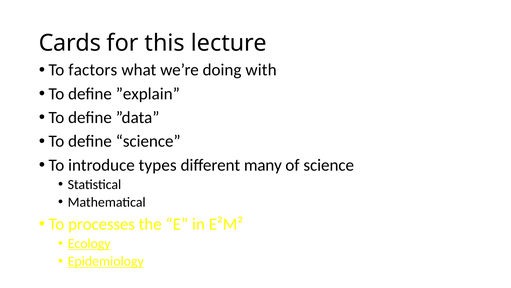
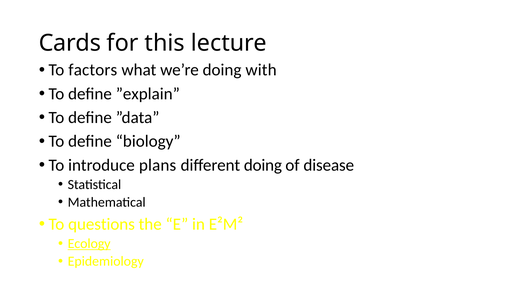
define science: science -> biology (148, 141)
types: types -> plans (158, 165)
different many: many -> doing (263, 165)
of science: science -> disease (329, 165)
processes: processes -> questions (101, 224)
Epidemiology underline: present -> none (106, 261)
